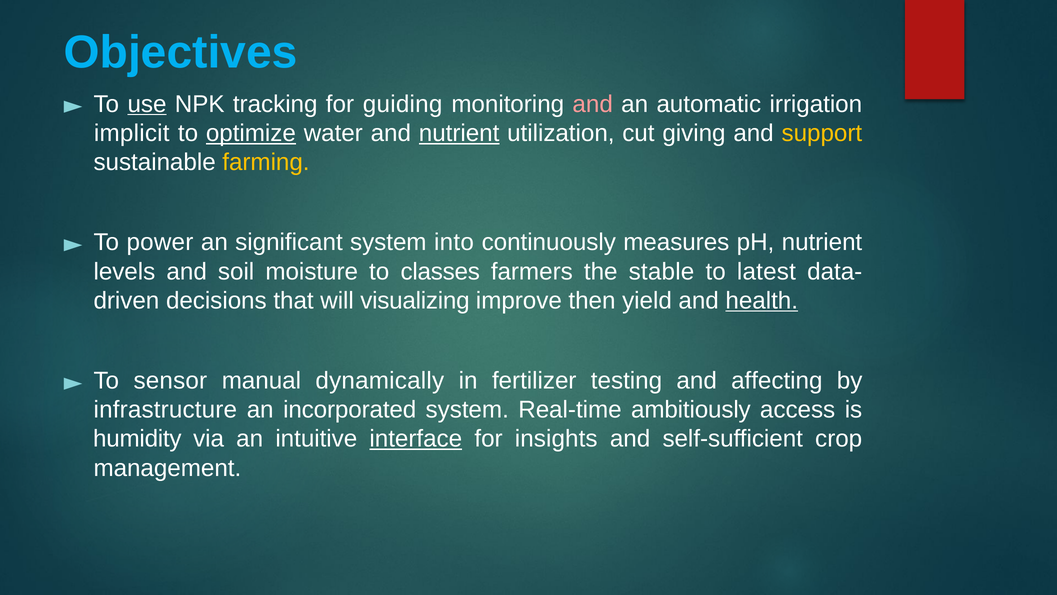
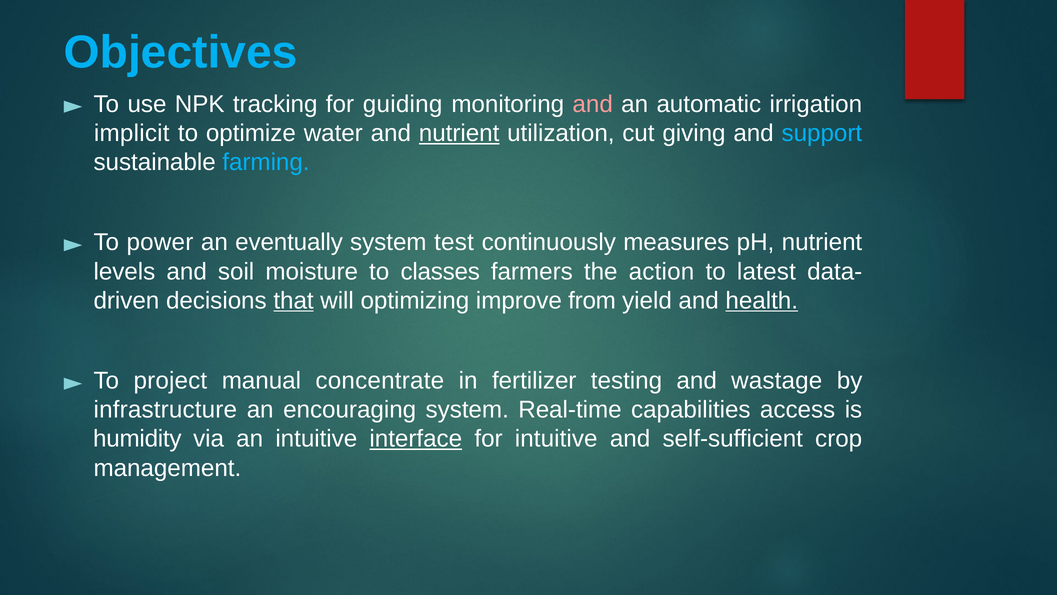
use underline: present -> none (147, 104)
optimize underline: present -> none (251, 133)
support colour: yellow -> light blue (822, 133)
farming colour: yellow -> light blue (266, 162)
significant: significant -> eventually (289, 242)
into: into -> test (454, 242)
stable: stable -> action (661, 271)
that underline: none -> present (294, 300)
visualizing: visualizing -> optimizing (415, 300)
then: then -> from (592, 300)
sensor: sensor -> project (170, 381)
dynamically: dynamically -> concentrate (380, 381)
affecting: affecting -> wastage (777, 381)
incorporated: incorporated -> encouraging (350, 410)
ambitiously: ambitiously -> capabilities (691, 410)
for insights: insights -> intuitive (556, 439)
